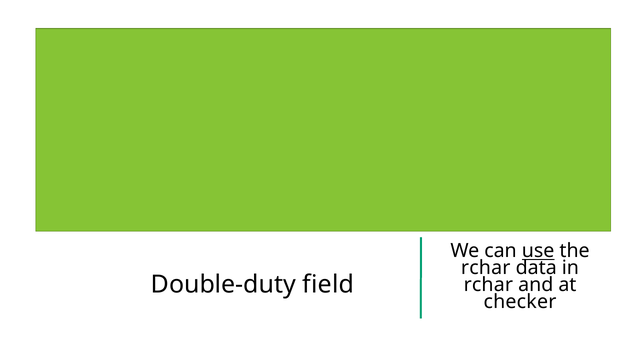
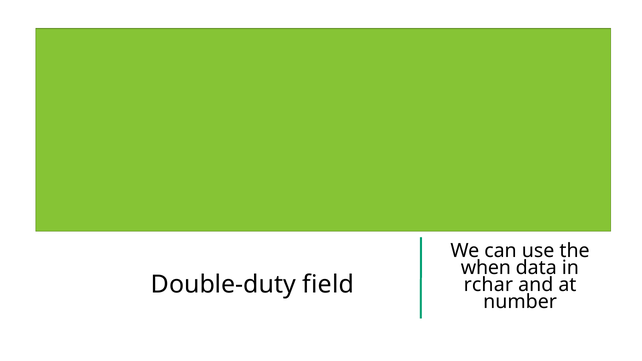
use underline: present -> none (538, 251)
rchar: rchar -> when (486, 268)
checker: checker -> number (520, 302)
